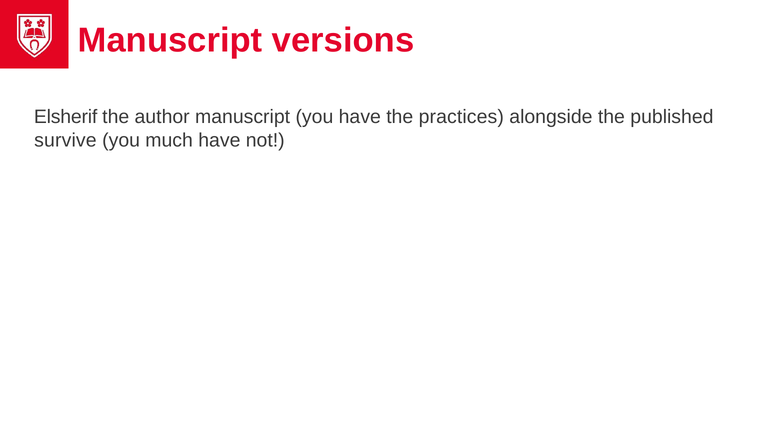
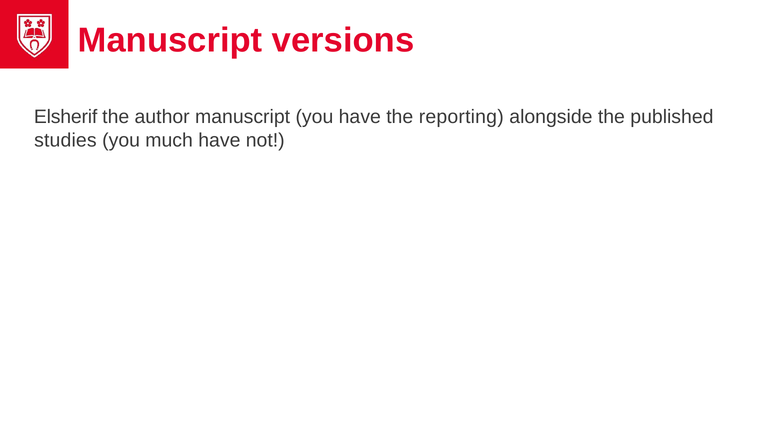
practices: practices -> reporting (461, 117)
survive: survive -> studies (65, 140)
